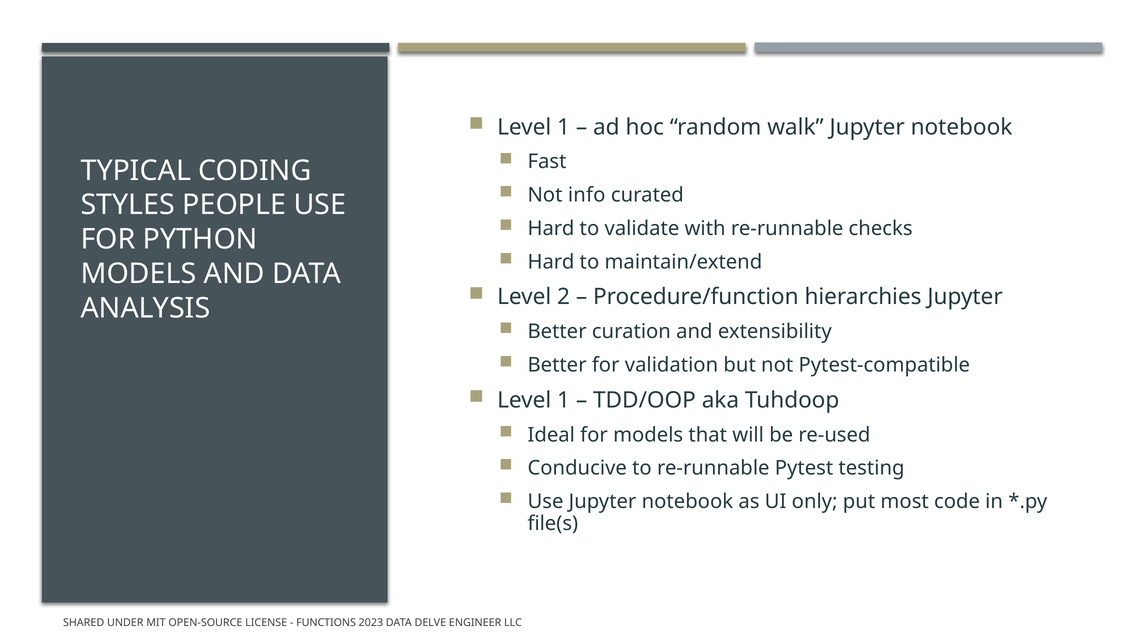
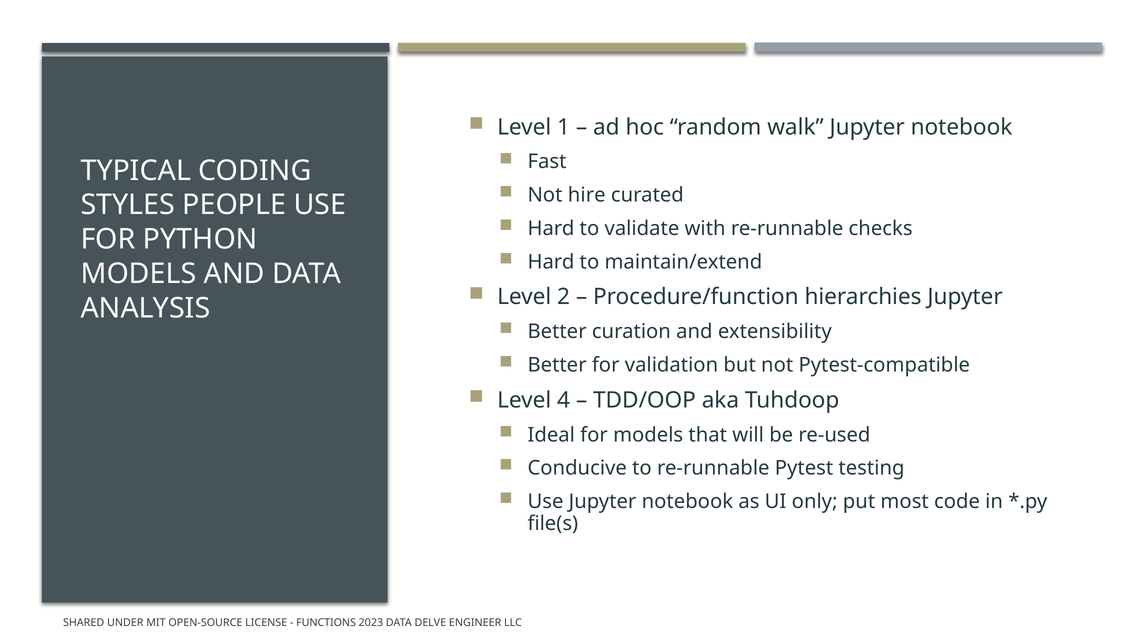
info: info -> hire (587, 195)
1: 1 -> 4 (564, 400)
